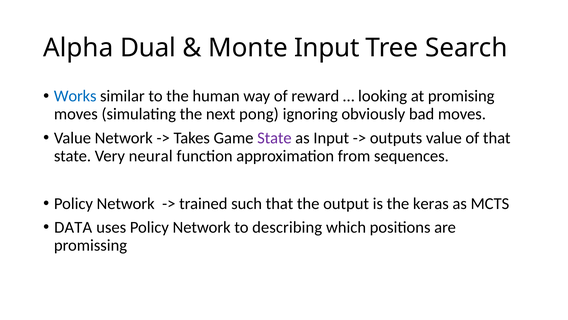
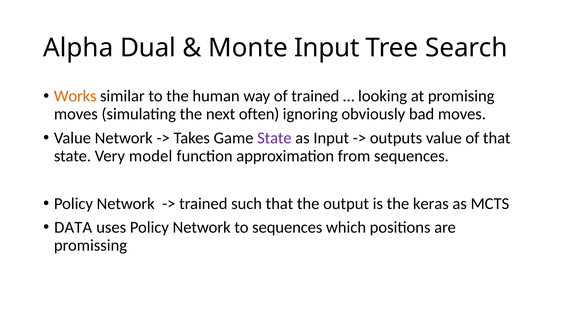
Works colour: blue -> orange (75, 96)
of reward: reward -> trained (315, 96)
pong: pong -> often (259, 114)
neural: neural -> model (151, 156)
to describing: describing -> sequences (287, 227)
